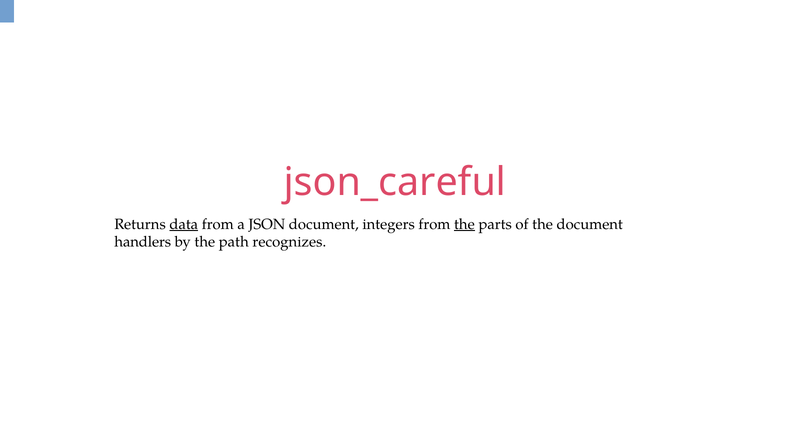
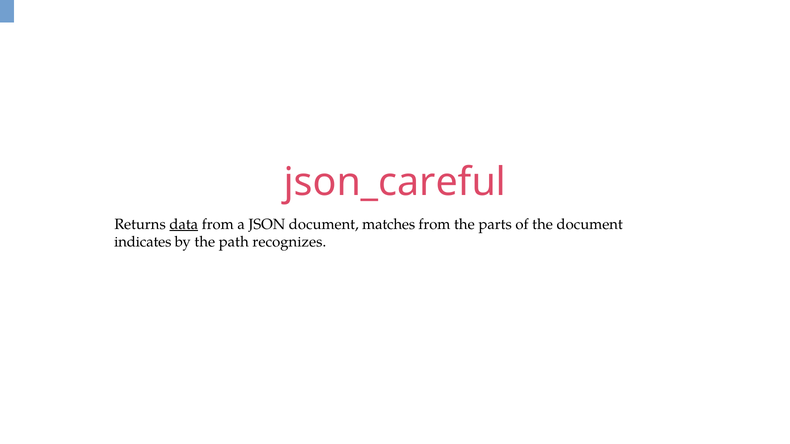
integers: integers -> matches (389, 224)
the underline: present -> none (464, 224)
handlers: handlers -> indicates (143, 242)
